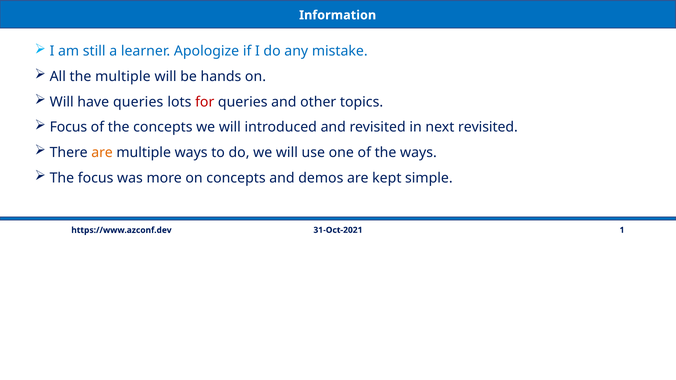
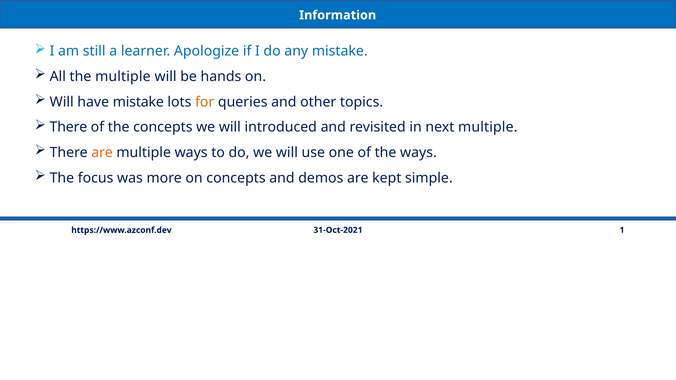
have queries: queries -> mistake (138, 102)
for colour: red -> orange (205, 102)
Focus: Focus -> There (68, 127)
next revisited: revisited -> multiple (488, 127)
